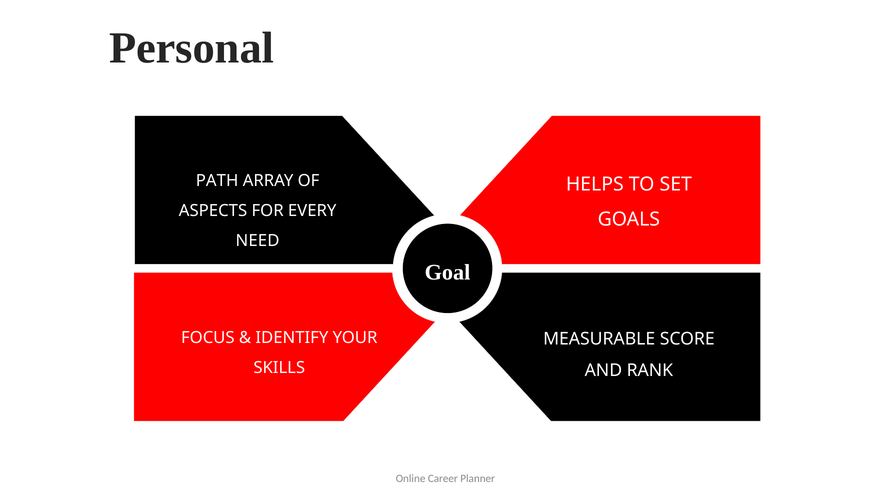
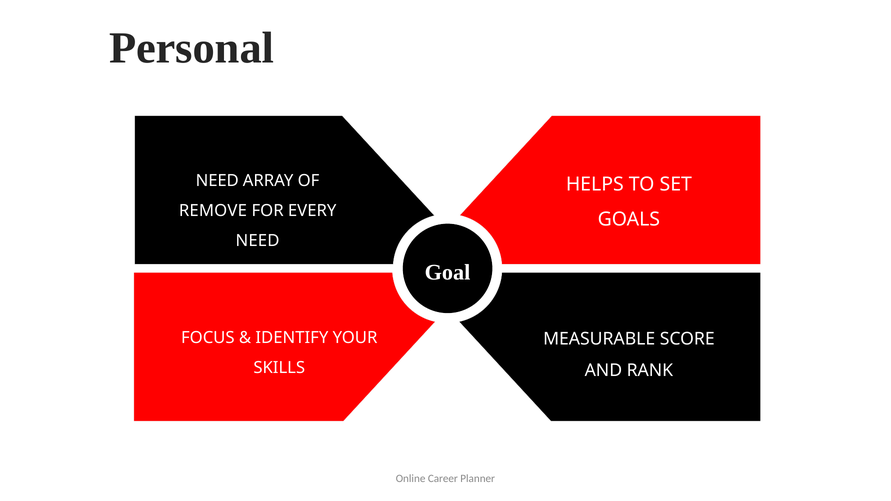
PATH: PATH -> NEED (217, 181)
ASPECTS: ASPECTS -> REMOVE (213, 211)
